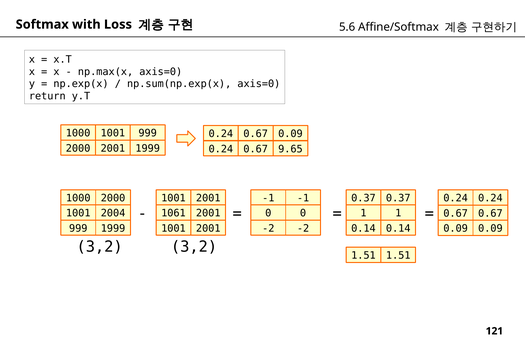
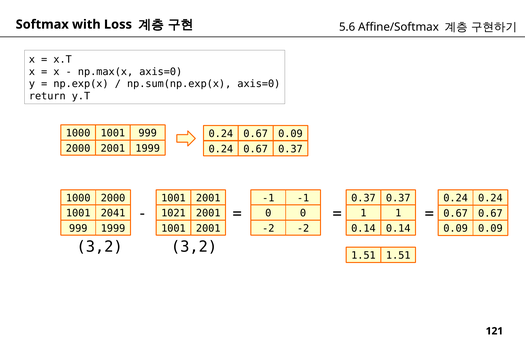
0.67 9.65: 9.65 -> 0.37 (290, 149)
2004: 2004 -> 2041 (113, 213)
1061: 1061 -> 1021 (173, 213)
